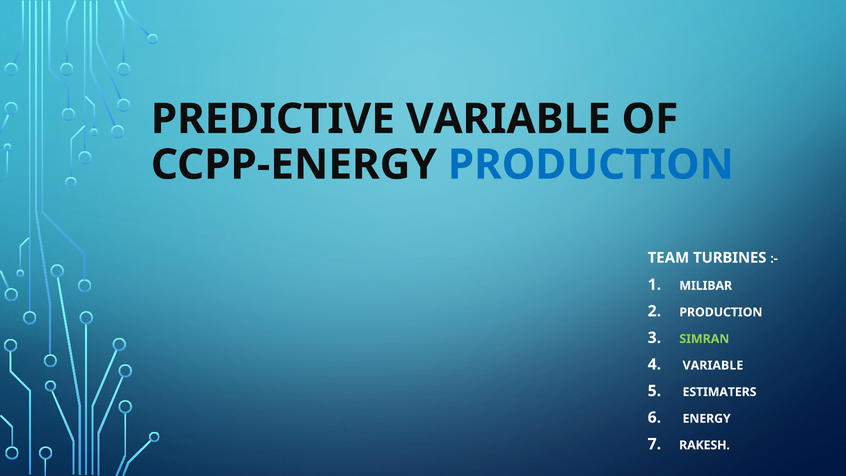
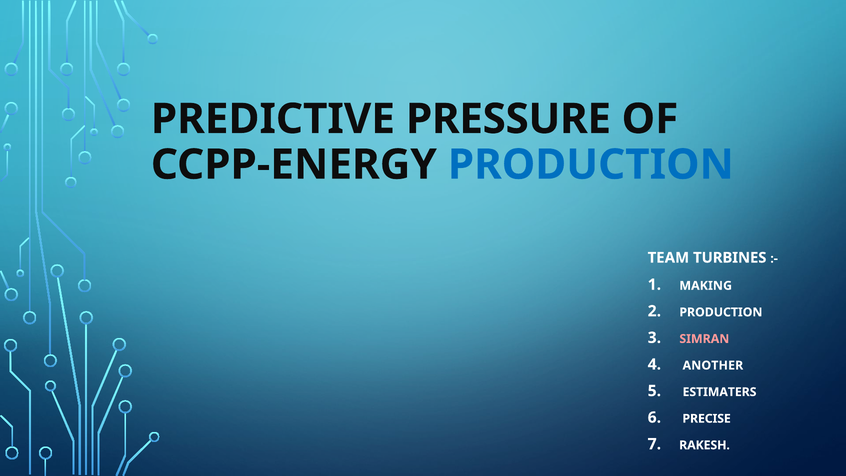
PREDICTIVE VARIABLE: VARIABLE -> PRESSURE (509, 119)
MILIBAR: MILIBAR -> MAKING (706, 286)
SIMRAN colour: light green -> pink (704, 339)
VARIABLE: VARIABLE -> ANOTHER (713, 365)
ENERGY: ENERGY -> PRECISE (707, 419)
